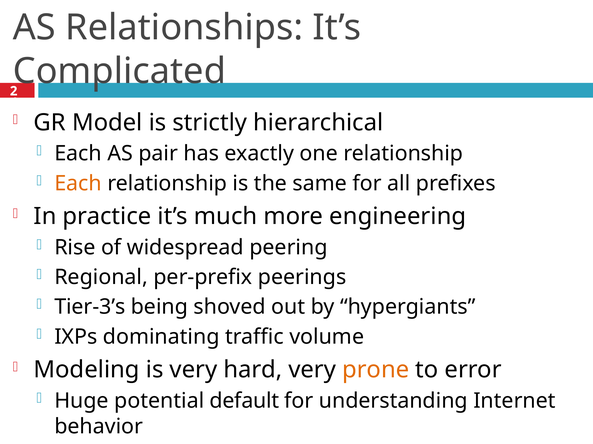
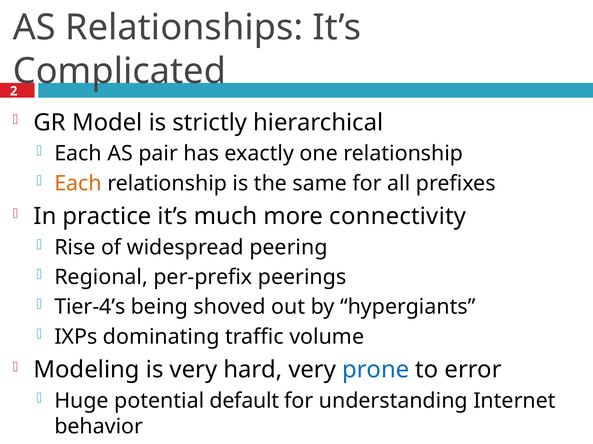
engineering: engineering -> connectivity (398, 217)
Tier-3’s: Tier-3’s -> Tier-4’s (90, 307)
prone colour: orange -> blue (376, 370)
